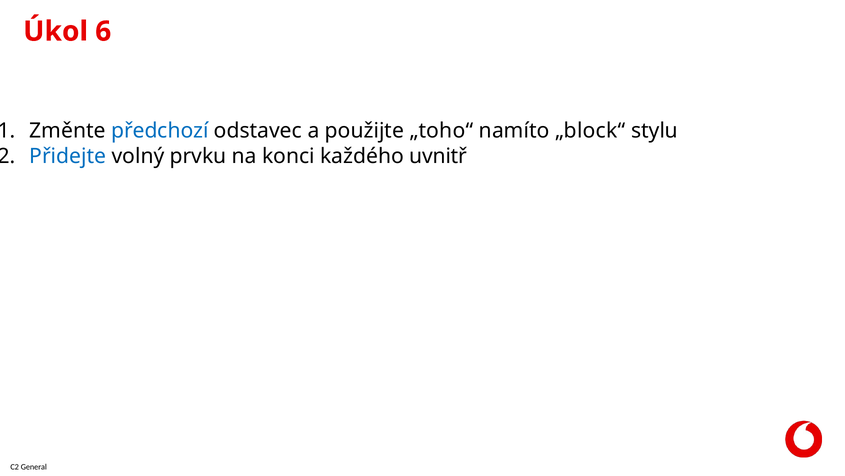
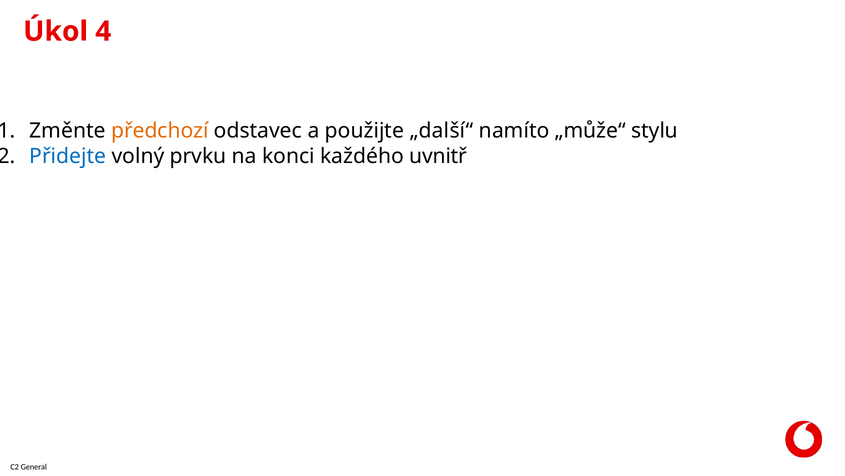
6: 6 -> 4 (103, 31)
předchozí colour: blue -> orange (160, 131)
„toho“: „toho“ -> „další“ (441, 131)
„block“: „block“ -> „může“ (590, 131)
